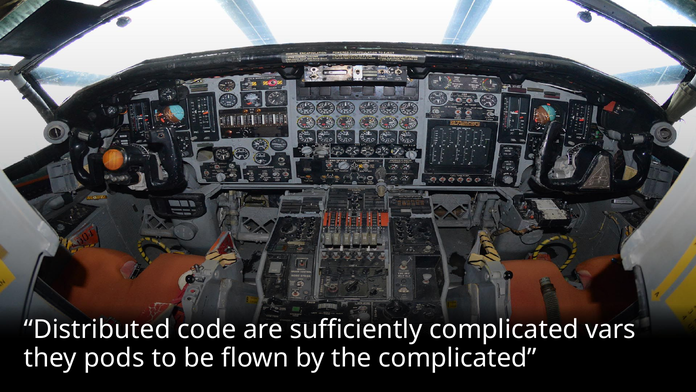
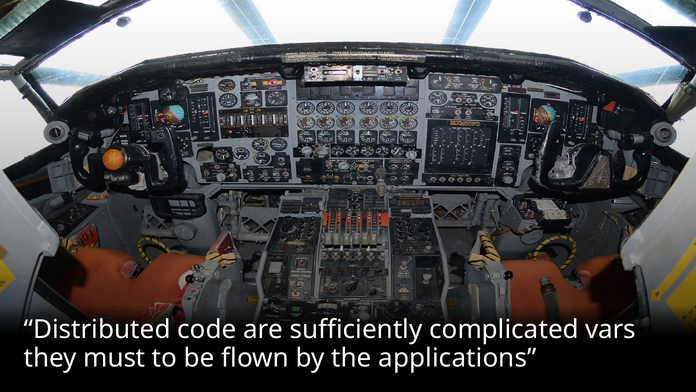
pods: pods -> must (114, 357)
the complicated: complicated -> applications (457, 357)
